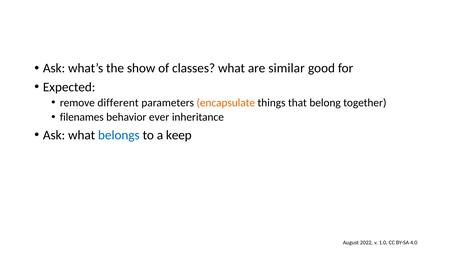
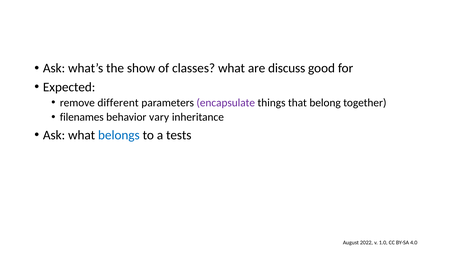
similar: similar -> discuss (287, 68)
encapsulate colour: orange -> purple (226, 103)
ever: ever -> vary (159, 117)
keep: keep -> tests (179, 135)
